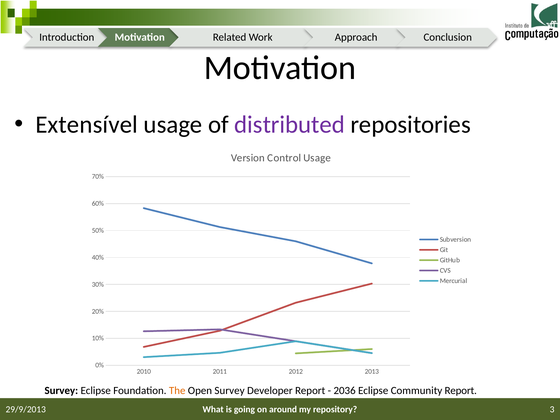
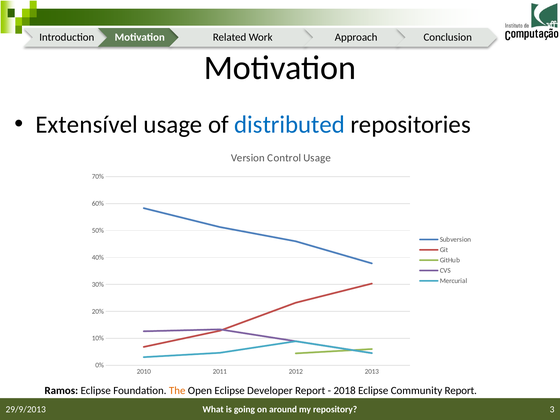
distributed colour: purple -> blue (290, 124)
Survey: Survey -> Ramos (61, 391)
Open Survey: Survey -> Eclipse (230, 391)
2036: 2036 -> 2018 (345, 391)
